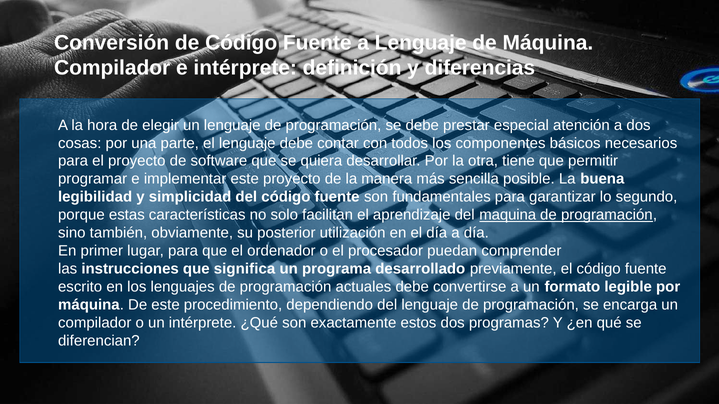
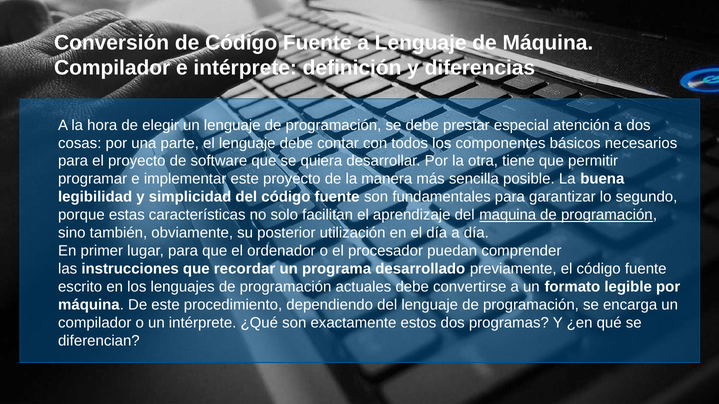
significa: significa -> recordar (245, 269)
